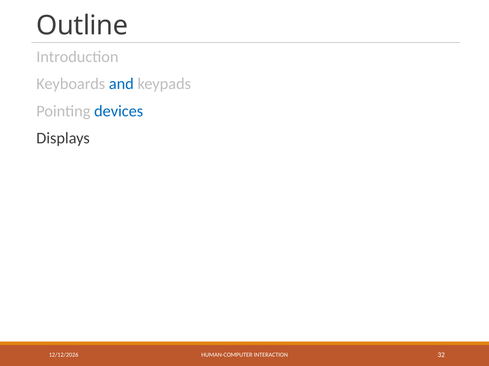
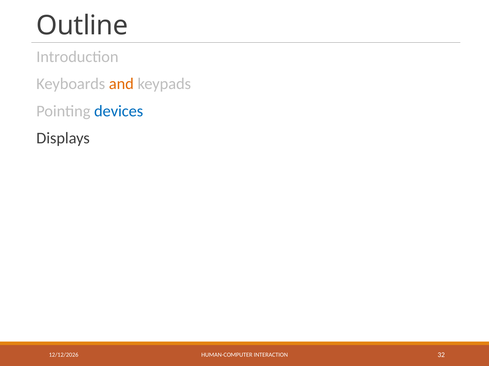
and colour: blue -> orange (121, 84)
